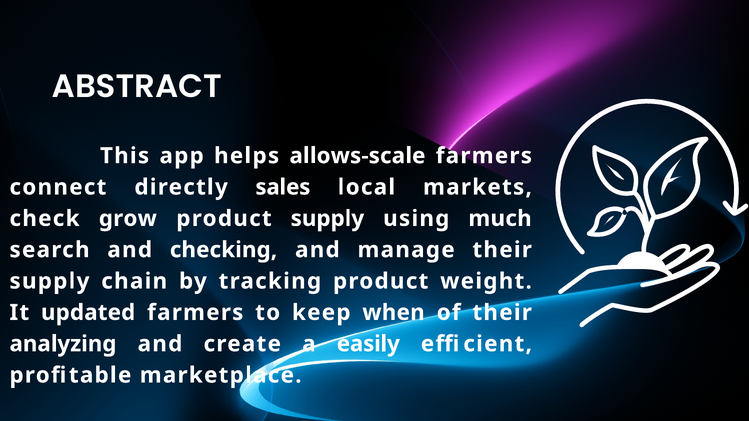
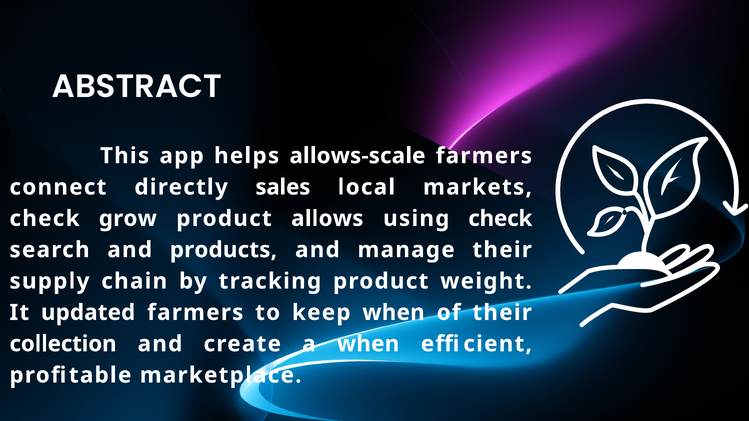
product supply: supply -> allows (327, 219)
using much: much -> check (500, 219)
checking: checking -> products (223, 250)
analyzing: analyzing -> collection (63, 344)
a easily: easily -> when (368, 344)
